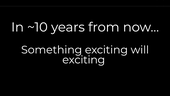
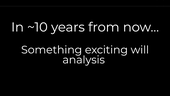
exciting: exciting -> analysis (84, 60)
